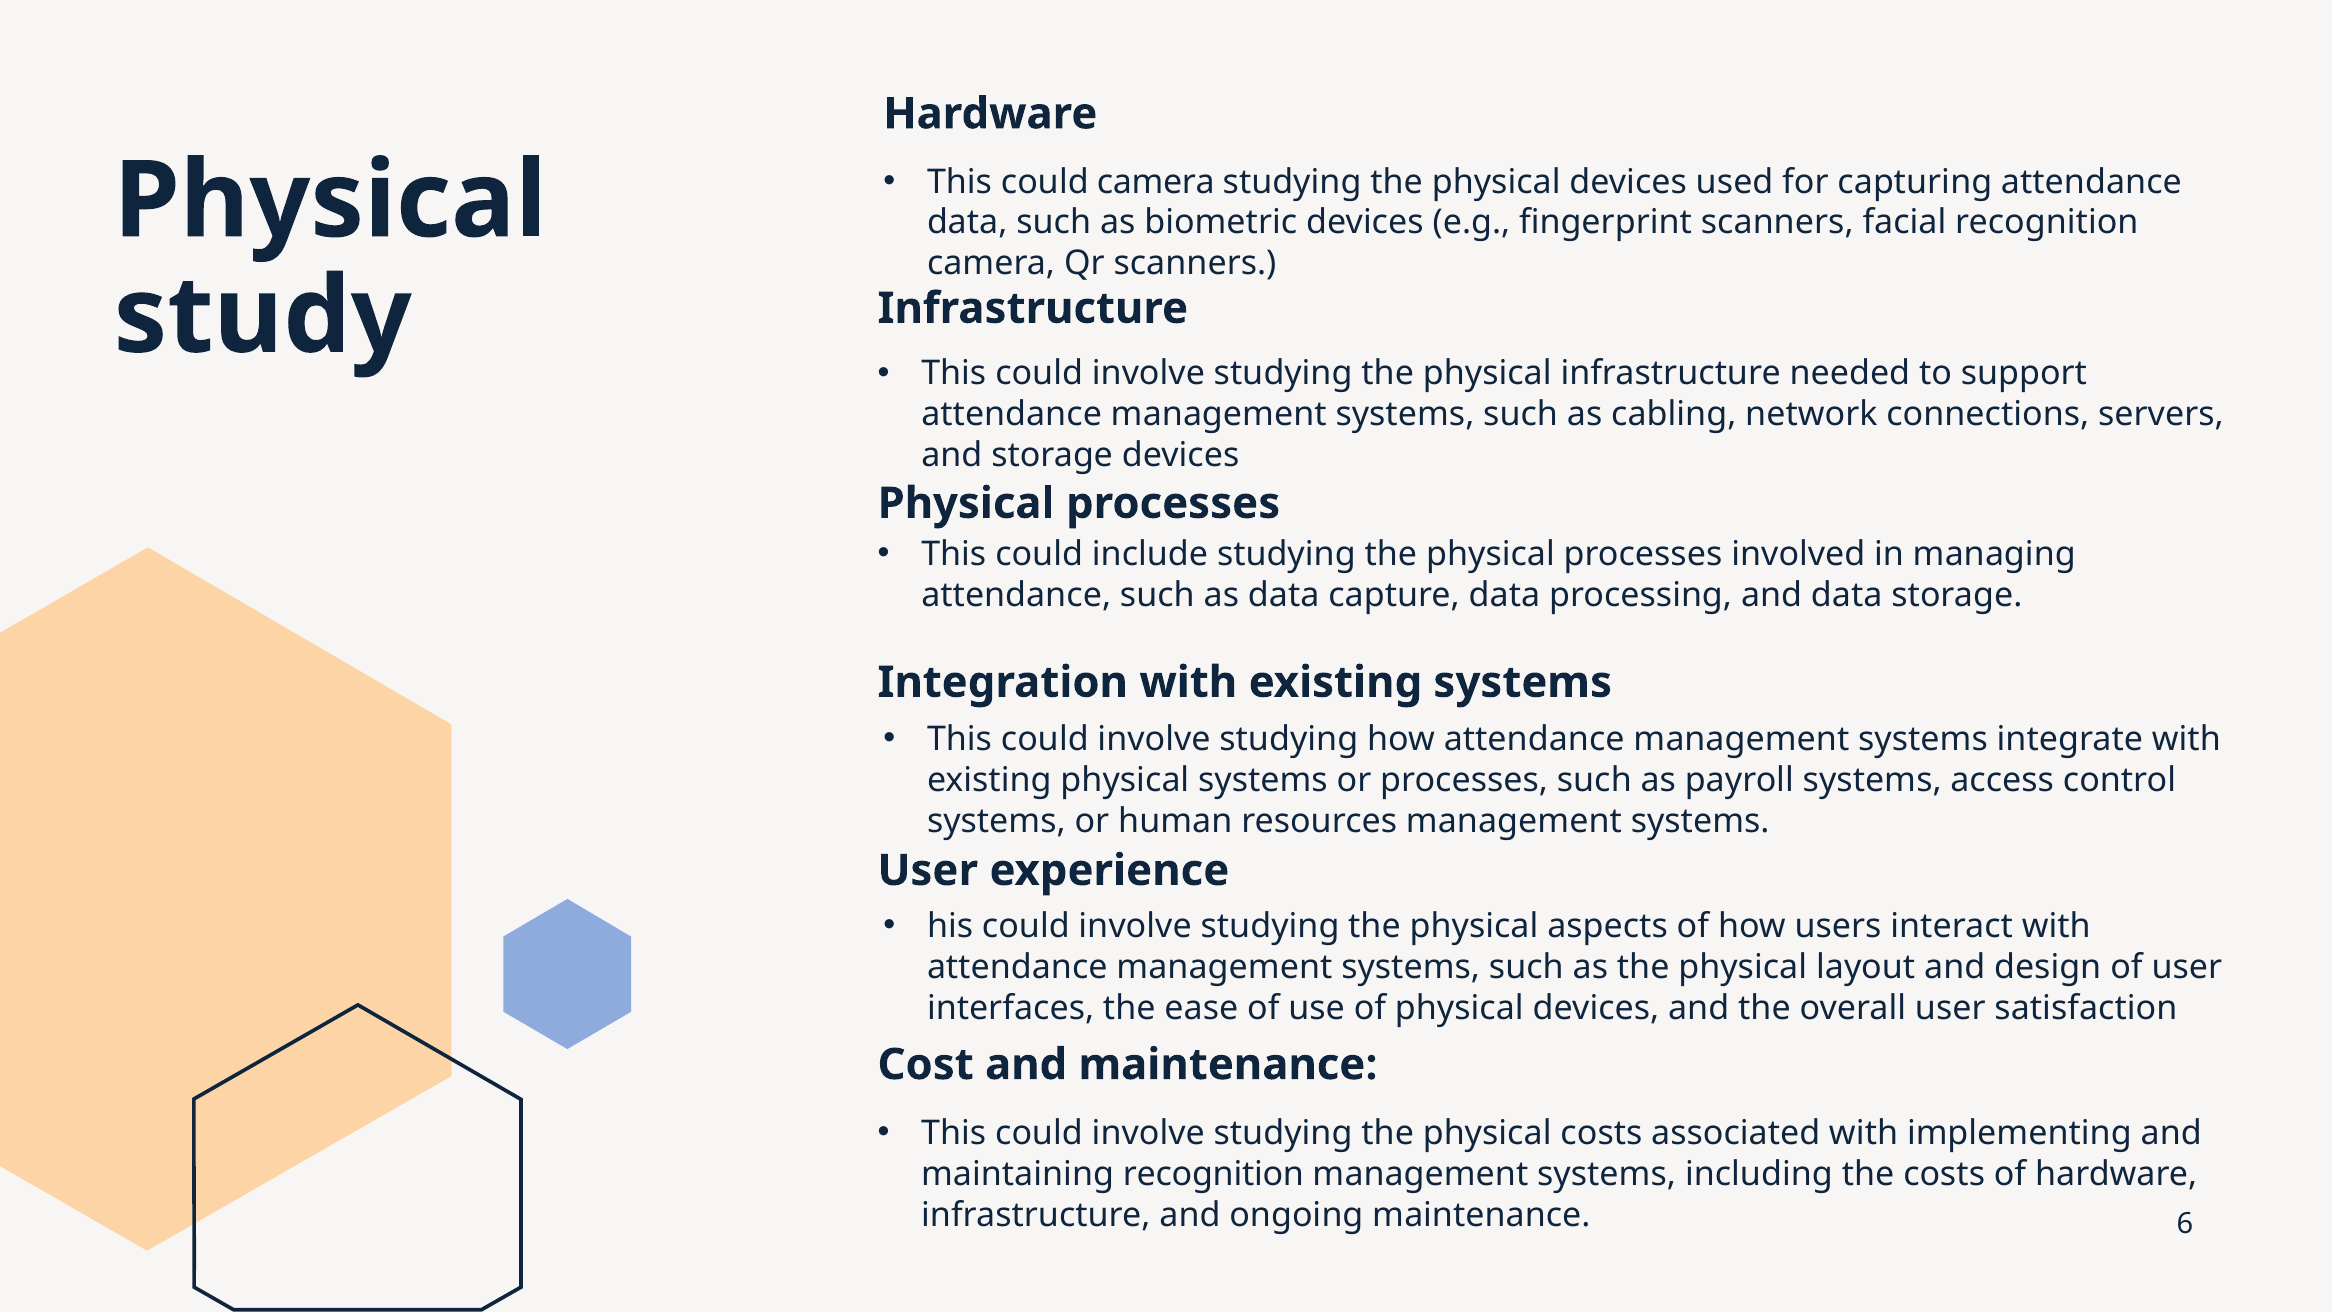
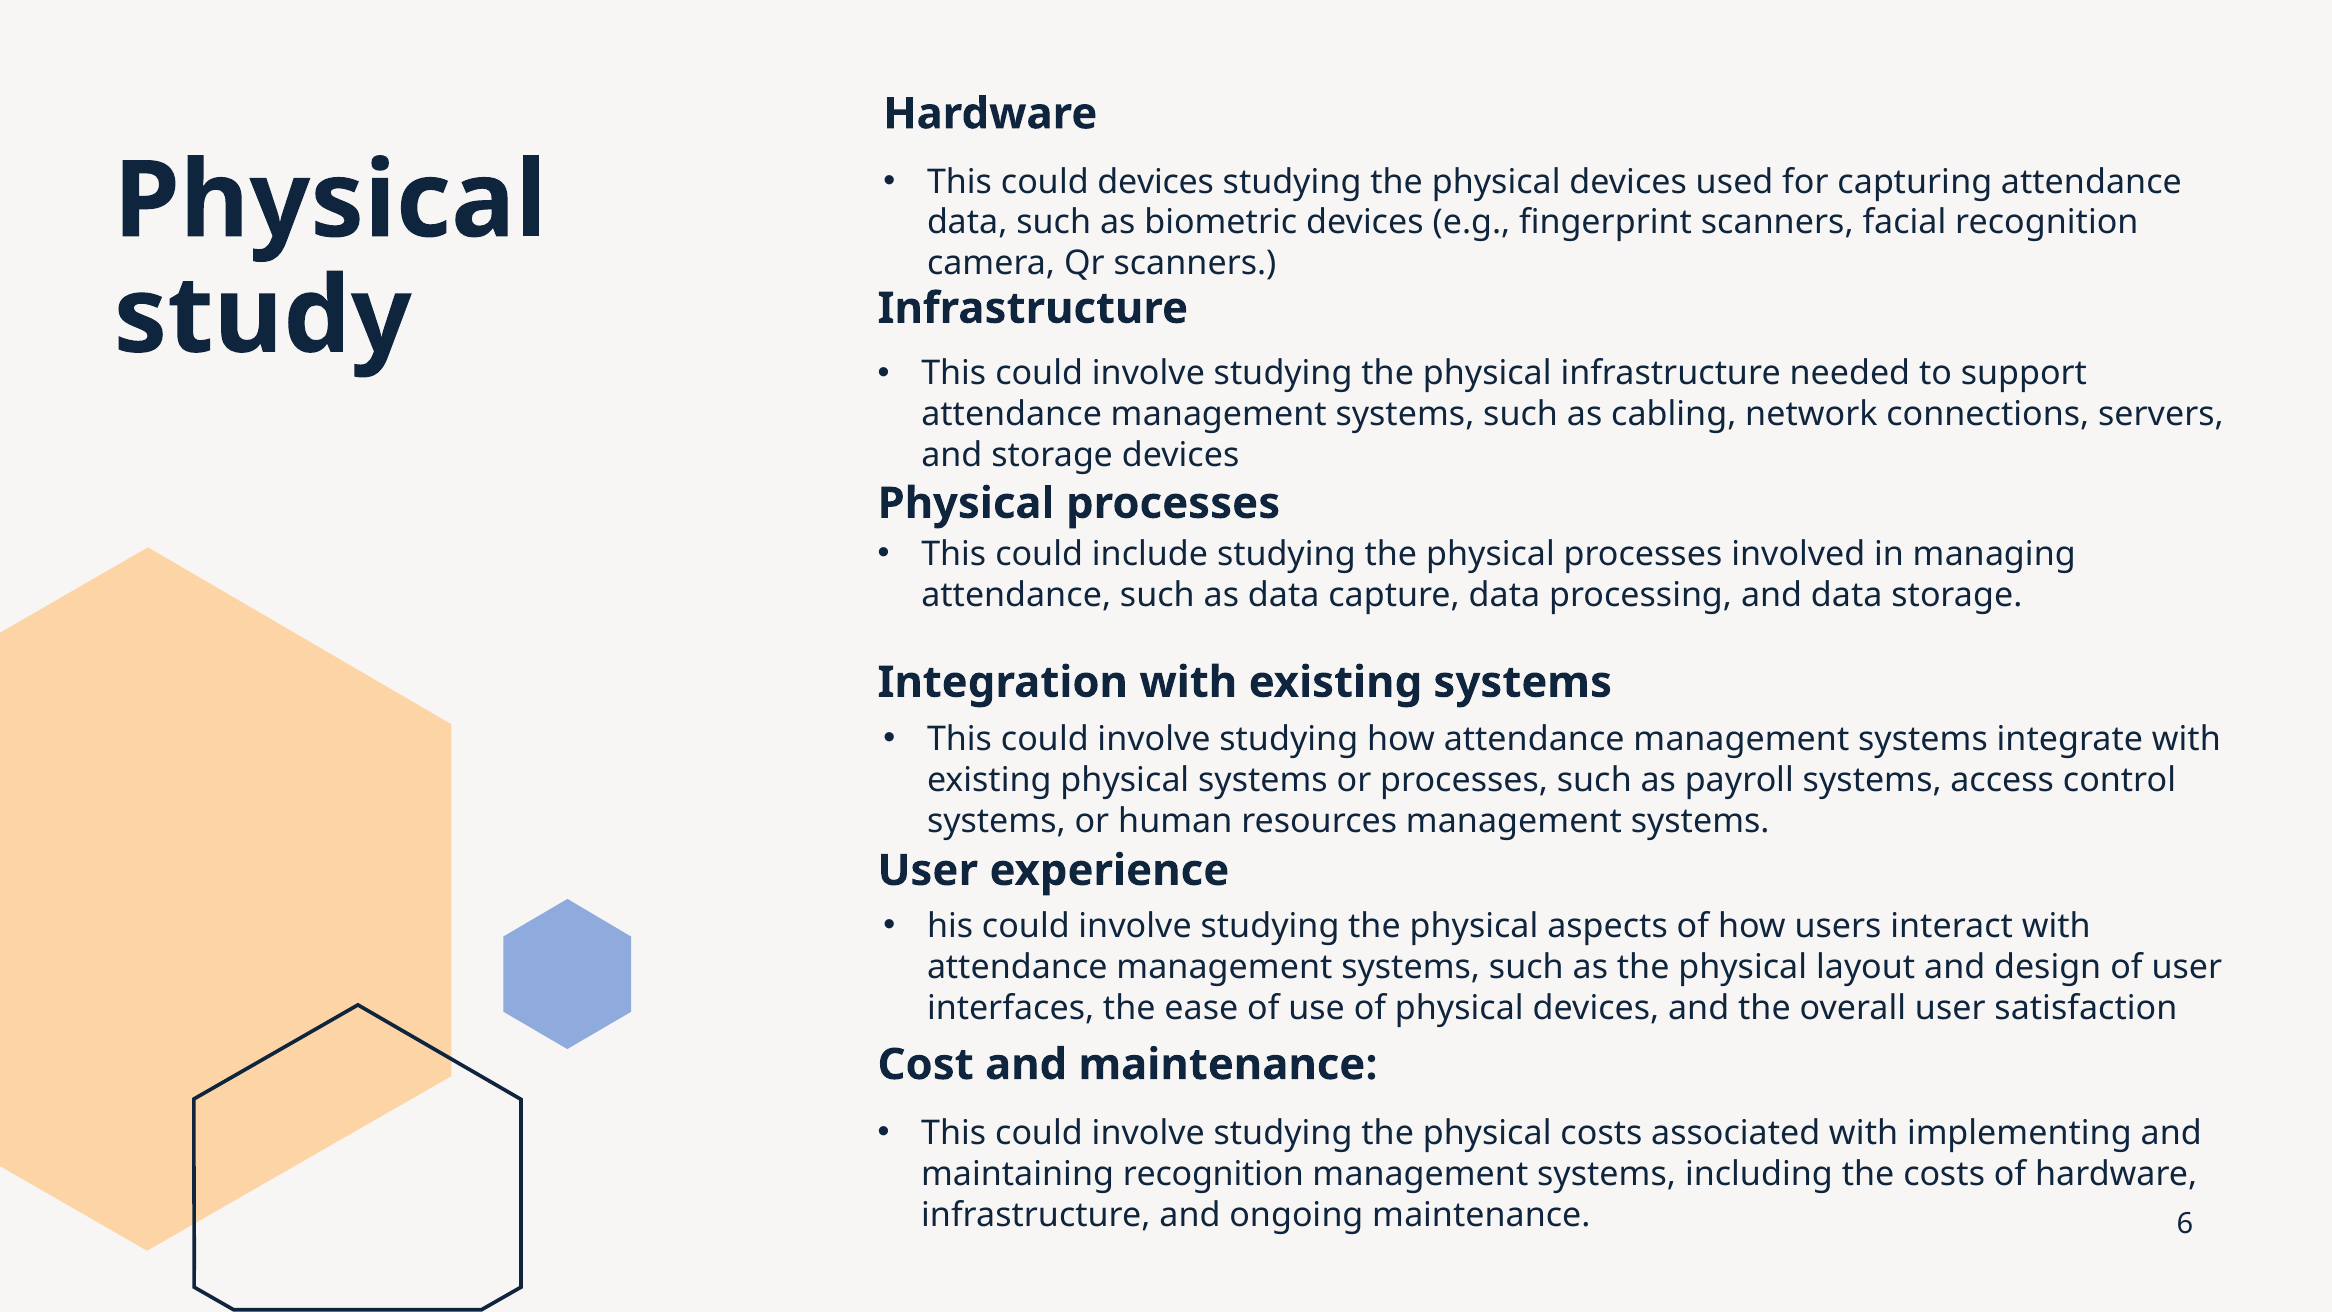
could camera: camera -> devices (1156, 182)
